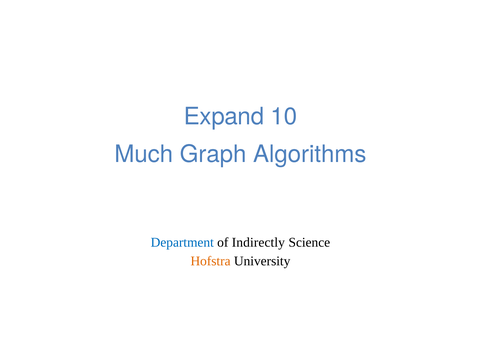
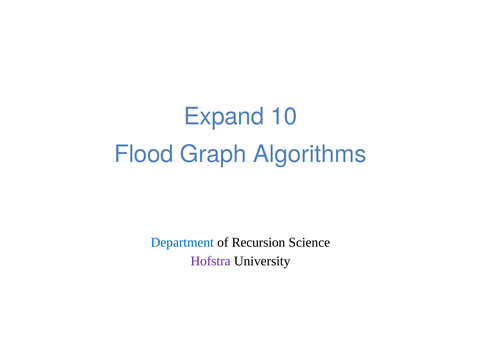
Much: Much -> Flood (144, 154)
Indirectly: Indirectly -> Recursion (258, 242)
Hofstra colour: orange -> purple (211, 261)
